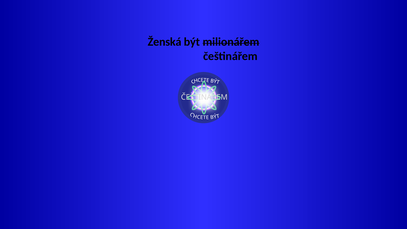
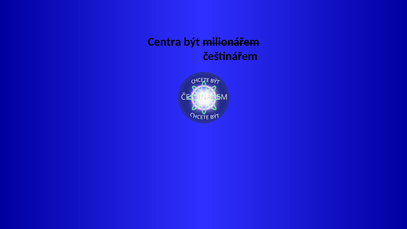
Ženská: Ženská -> Centra (164, 42)
